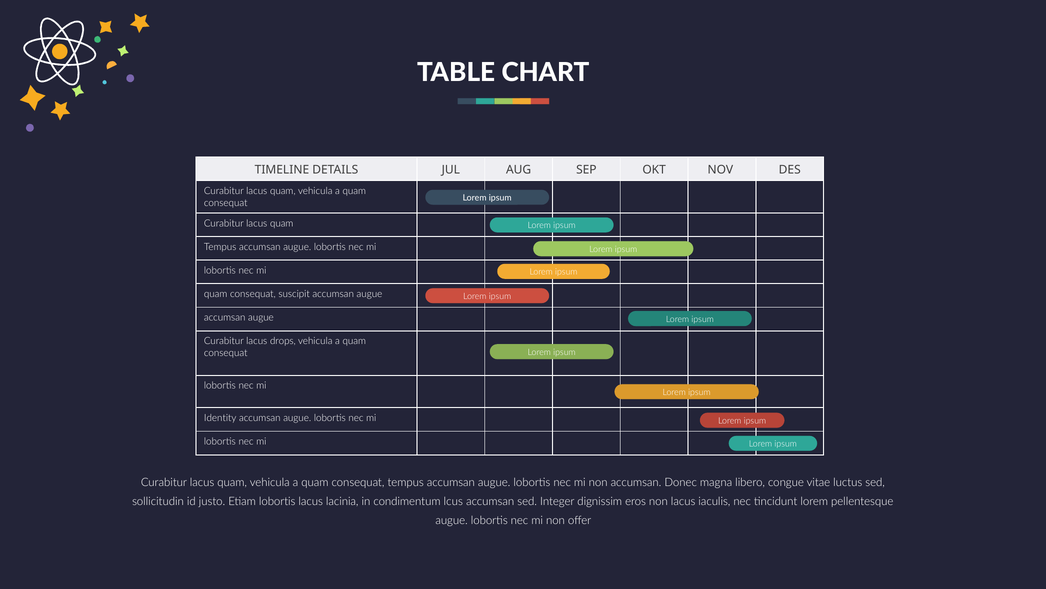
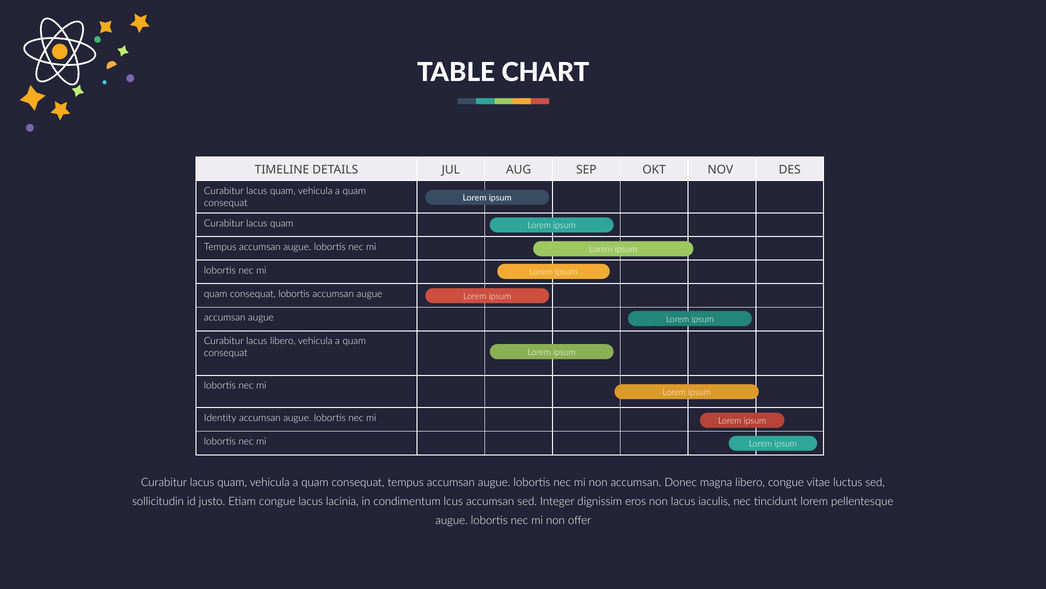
suscipit: suscipit -> lobortis (294, 294)
lacus drops: drops -> libero (283, 341)
Etiam lobortis: lobortis -> congue (277, 501)
